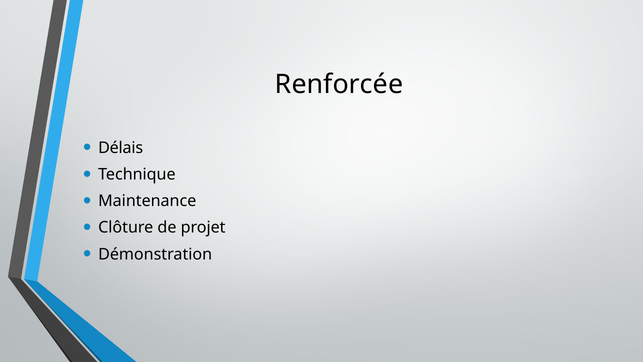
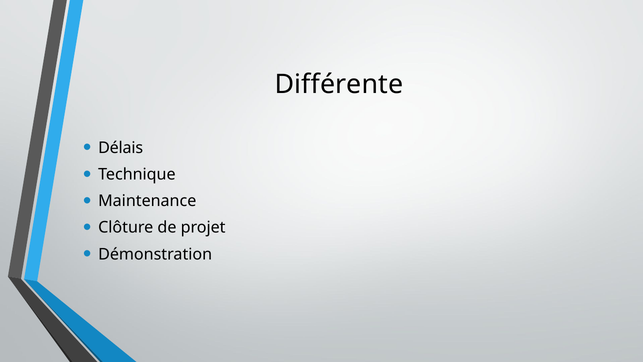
Renforcée: Renforcée -> Différente (339, 84)
